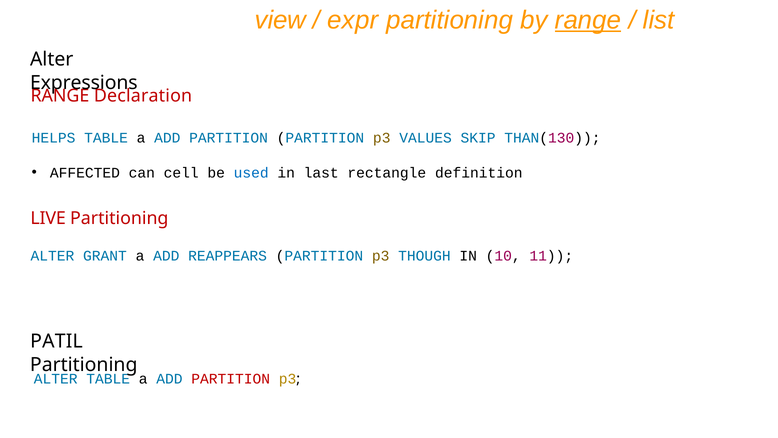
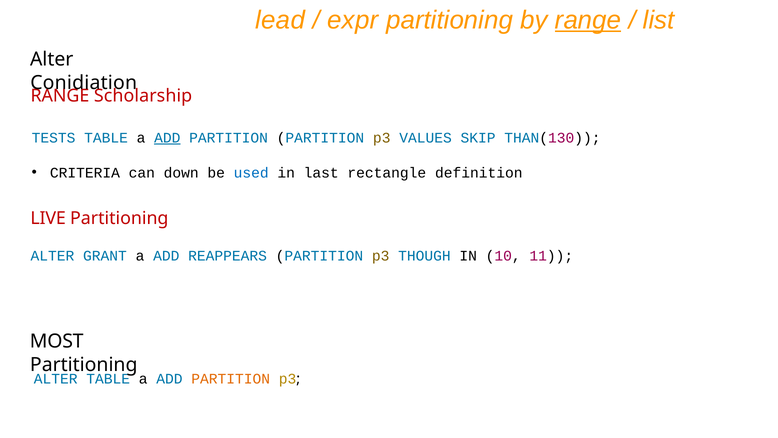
view: view -> lead (280, 20)
Expressions: Expressions -> Conidiation (84, 83)
Declaration: Declaration -> Scholarship (143, 96)
HELPS: HELPS -> TESTS (54, 138)
ADD underline: none -> present (167, 138)
AFFECTED: AFFECTED -> CRITERIA (85, 173)
cell: cell -> down (181, 173)
PATIL: PATIL -> MOST (57, 341)
PARTITION colour: red -> orange (231, 378)
